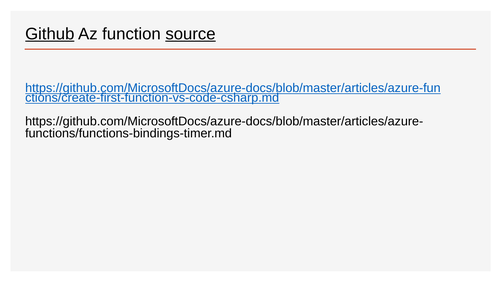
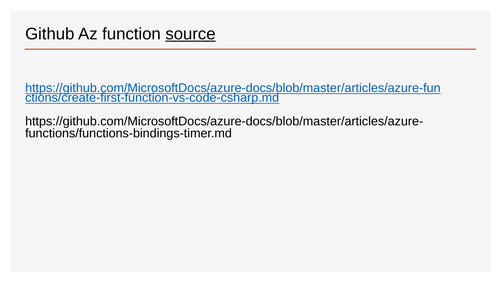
Github underline: present -> none (50, 34)
